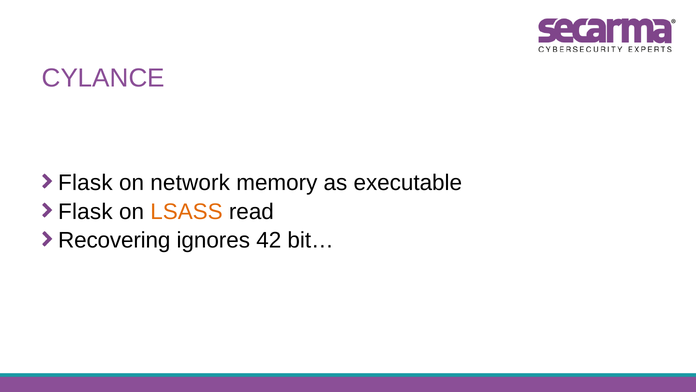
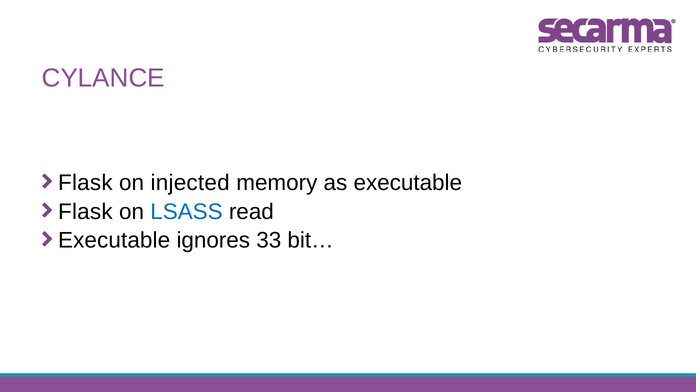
network: network -> injected (190, 183)
LSASS colour: orange -> blue (186, 211)
Recovering: Recovering -> Executable (114, 240)
42: 42 -> 33 (269, 240)
